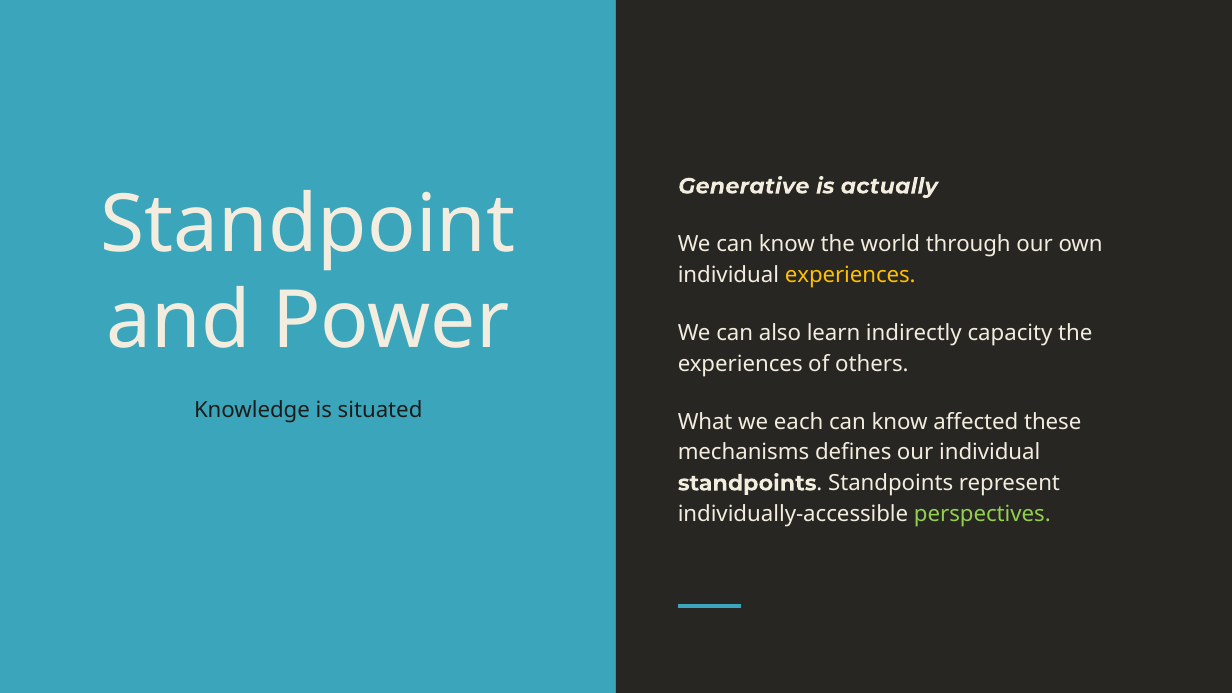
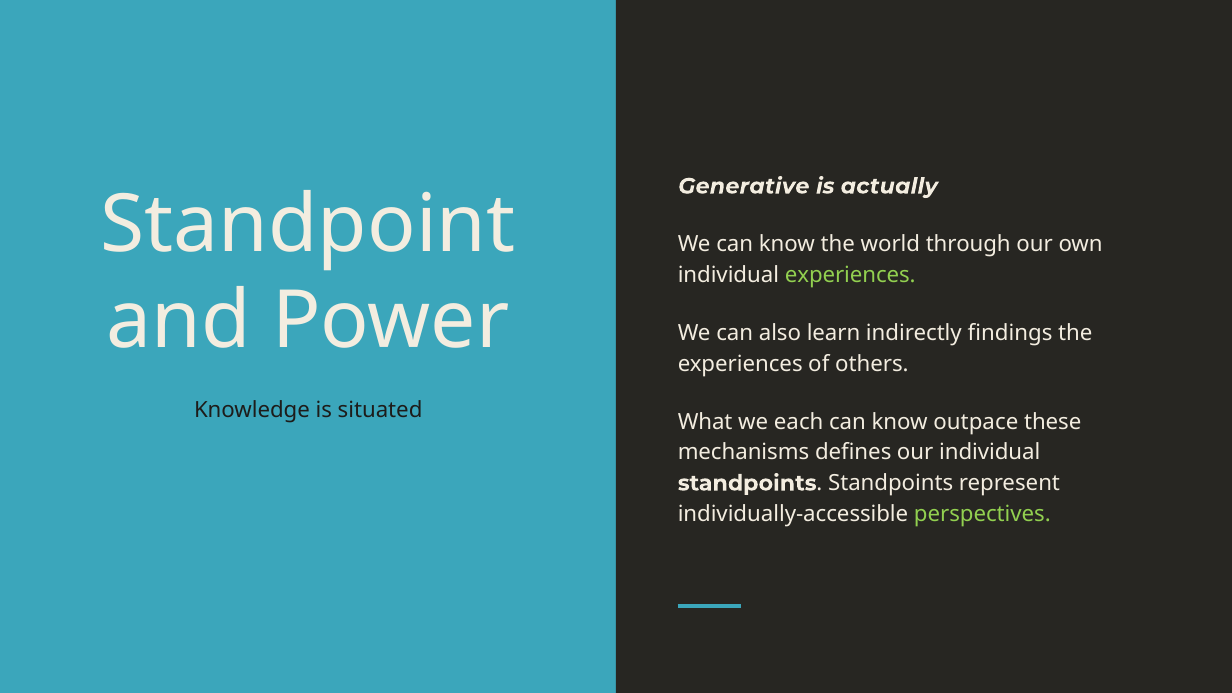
experiences colour: yellow -> light green (850, 275)
capacity: capacity -> findings (1010, 333)
affected: affected -> outpace (976, 422)
